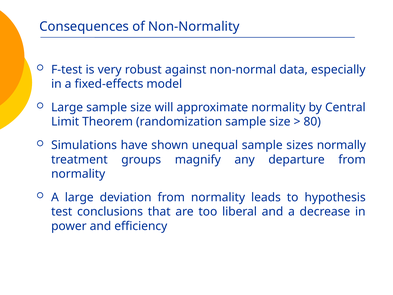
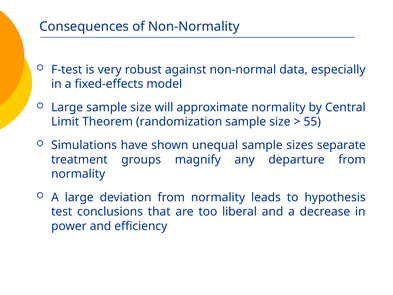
80: 80 -> 55 (312, 122)
normally: normally -> separate (341, 145)
